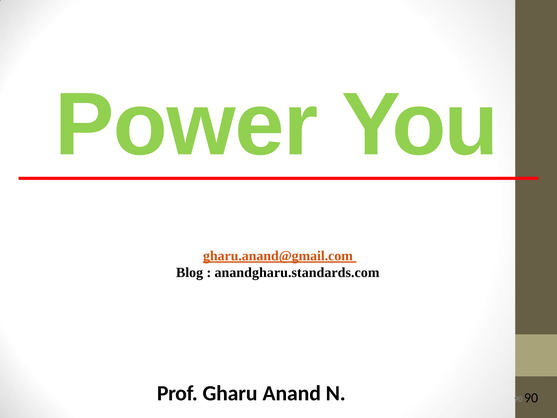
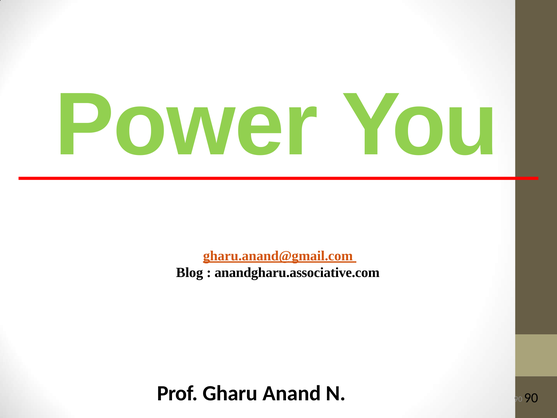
anandgharu.standards.com: anandgharu.standards.com -> anandgharu.associative.com (297, 272)
